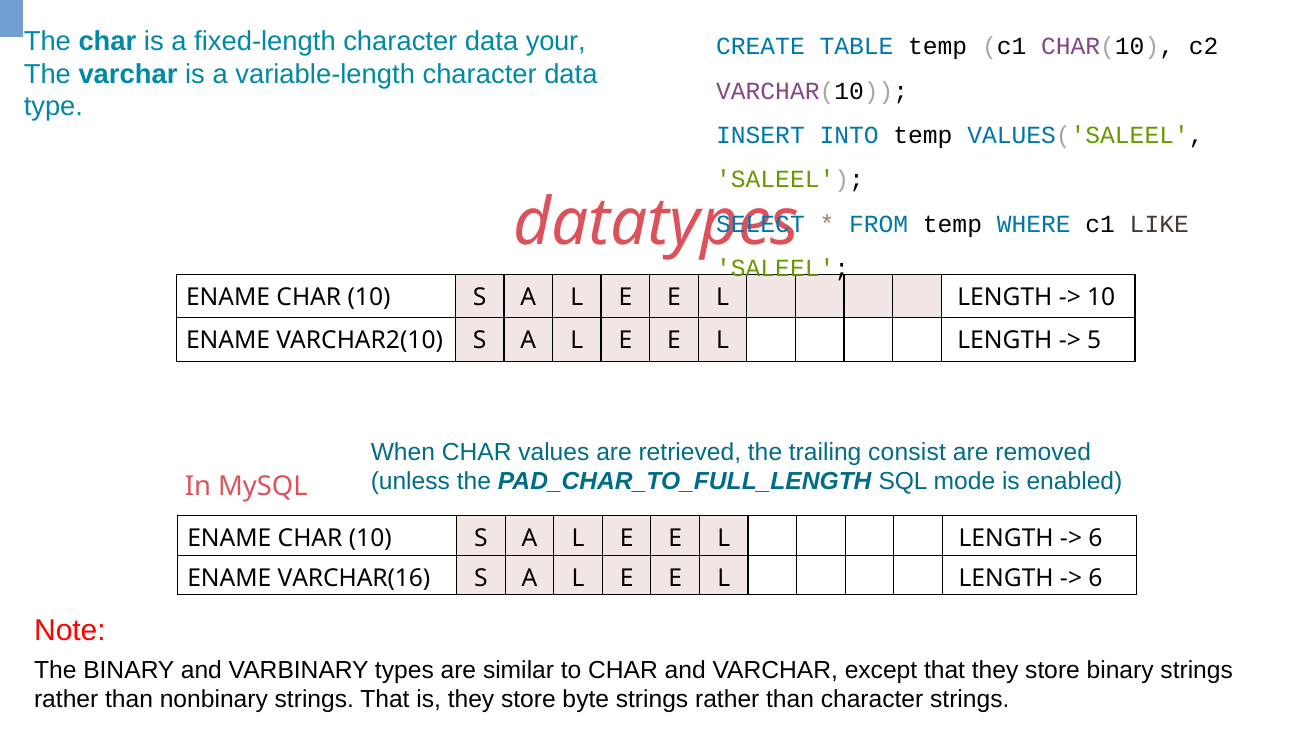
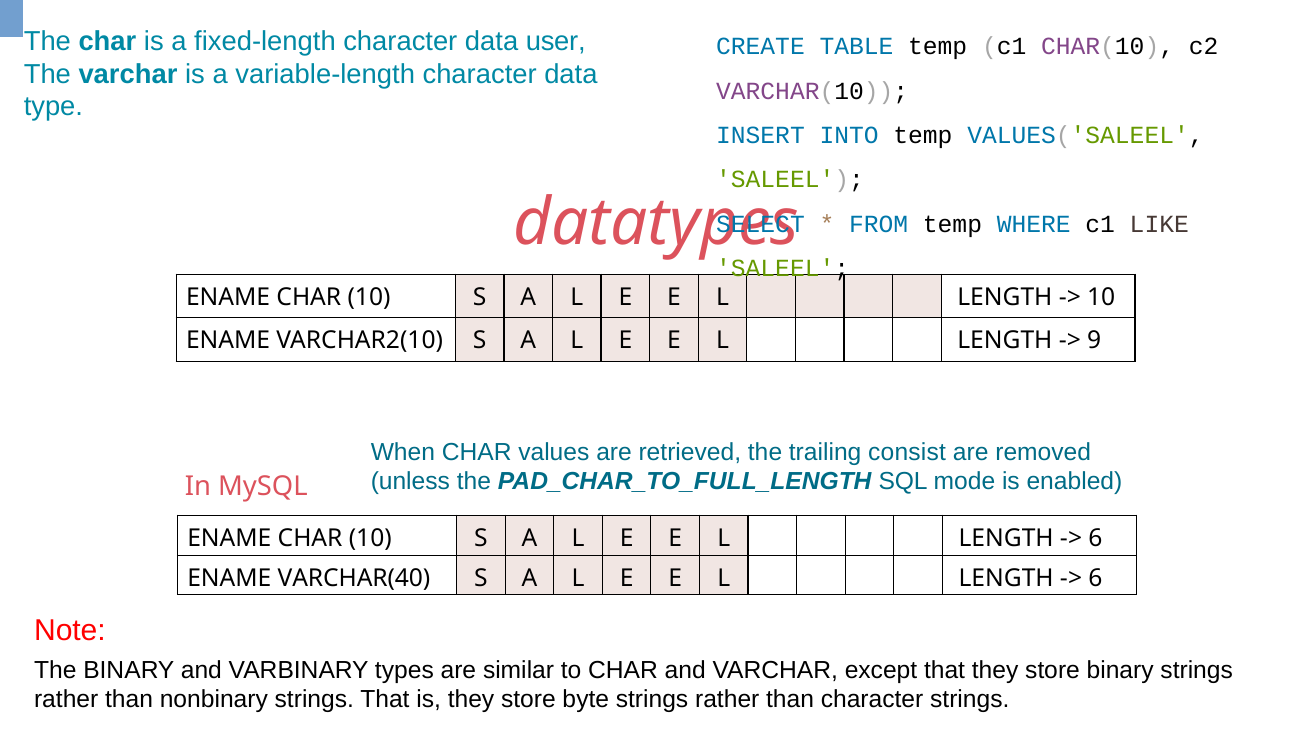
your: your -> user (556, 41)
5: 5 -> 9 (1094, 341)
VARCHAR(16: VARCHAR(16 -> VARCHAR(40 (354, 578)
